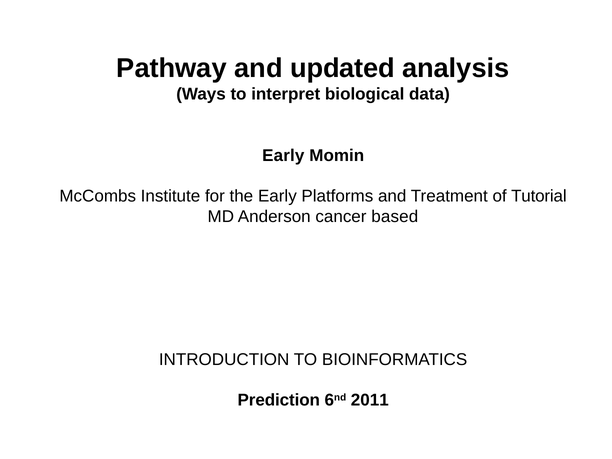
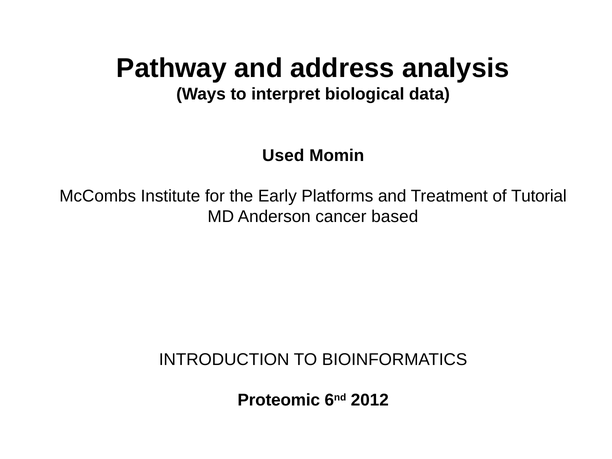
updated: updated -> address (342, 68)
Early: Early -> Used (283, 155)
Prediction: Prediction -> Proteomic (279, 400)
2011: 2011 -> 2012 (370, 400)
